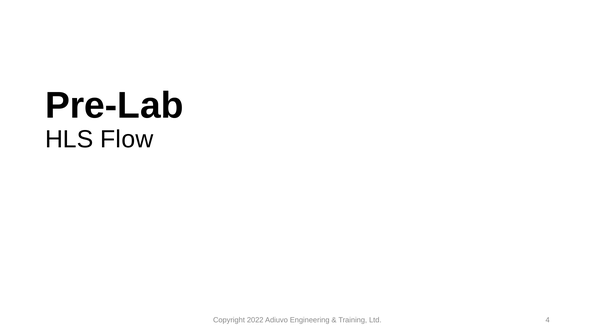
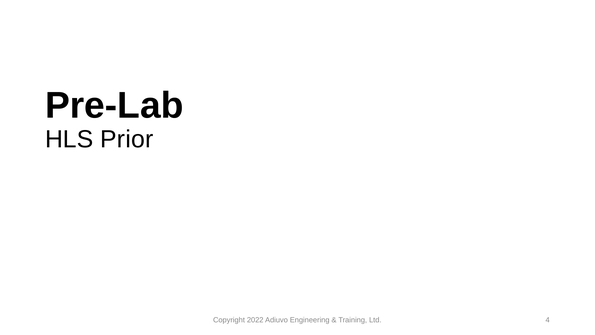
Flow: Flow -> Prior (127, 139)
